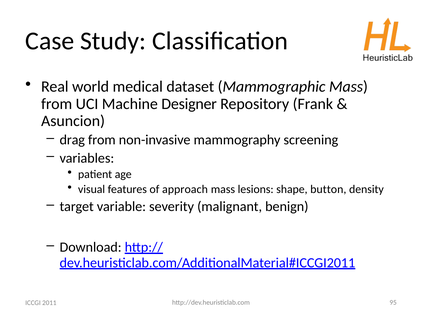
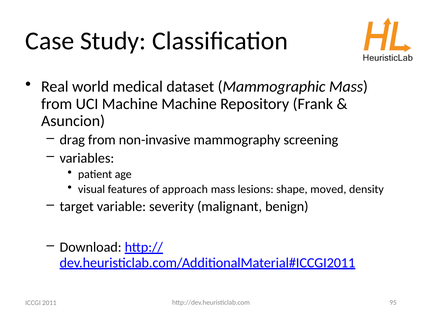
Machine Designer: Designer -> Machine (189, 104)
button: button -> moved (328, 189)
